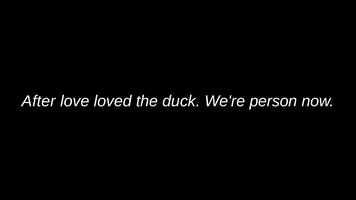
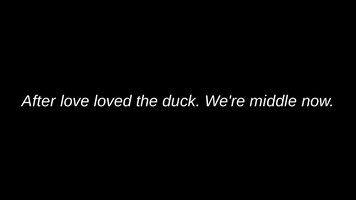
person: person -> middle (273, 101)
